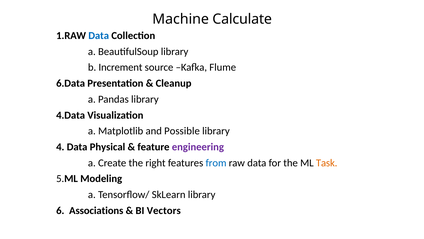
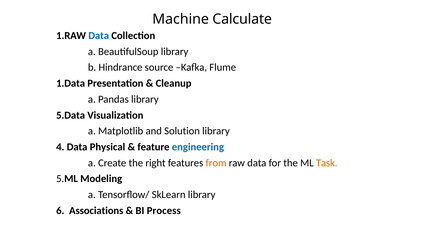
Increment: Increment -> Hindrance (120, 67)
6.Data: 6.Data -> 1.Data (71, 83)
4.Data: 4.Data -> 5.Data (71, 115)
Possible: Possible -> Solution (182, 131)
engineering colour: purple -> blue (198, 147)
from colour: blue -> orange (216, 163)
Vectors: Vectors -> Process (164, 210)
